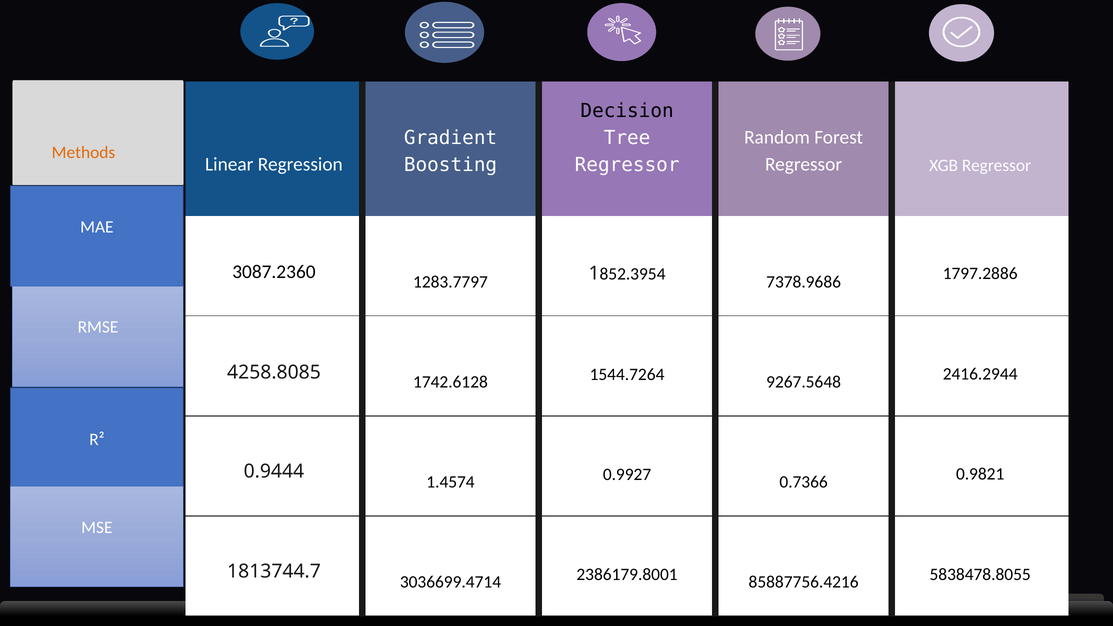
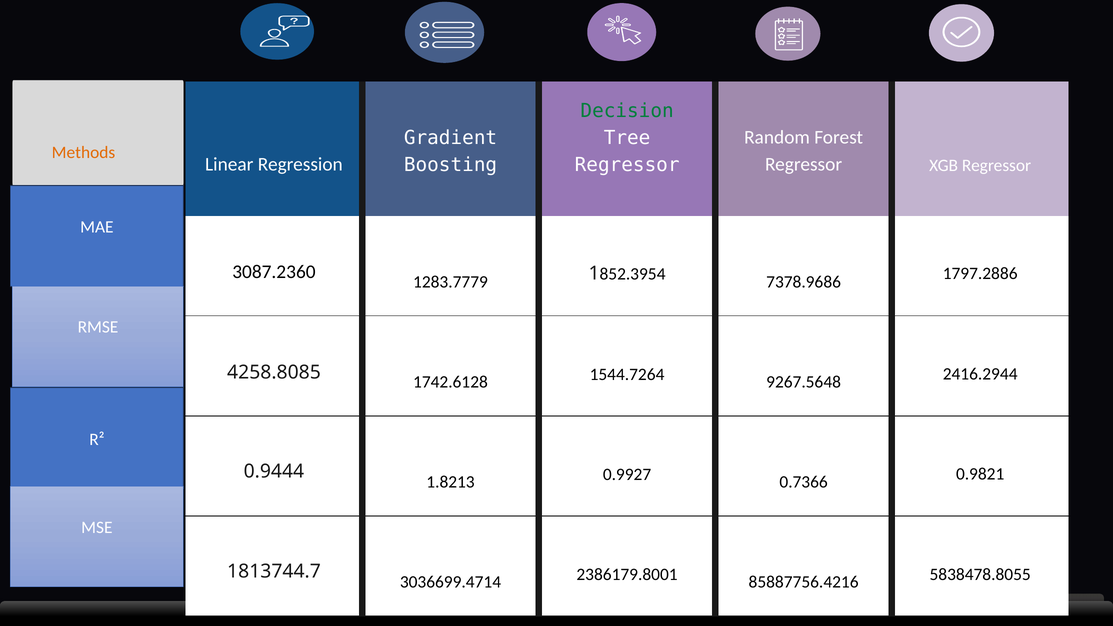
Decision colour: black -> green (627, 111)
1283.7797: 1283.7797 -> 1283.7779 (450, 282)
1.4574: 1.4574 -> 1.8213 (451, 482)
